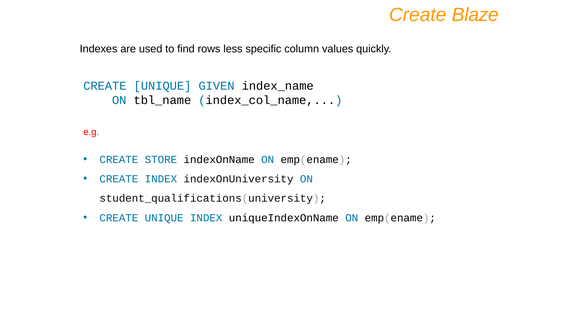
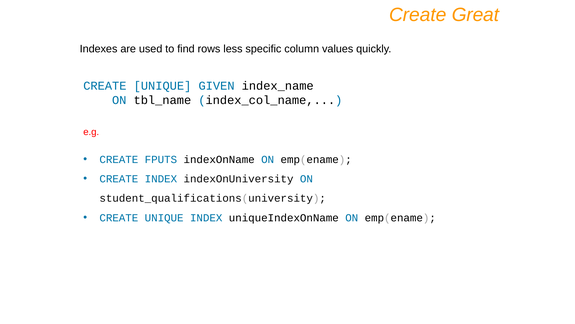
Blaze: Blaze -> Great (475, 15)
STORE: STORE -> FPUTS (161, 159)
